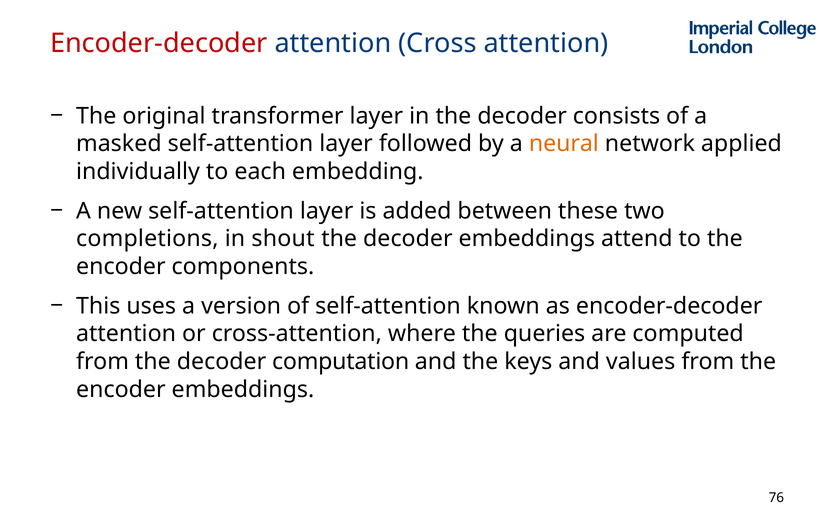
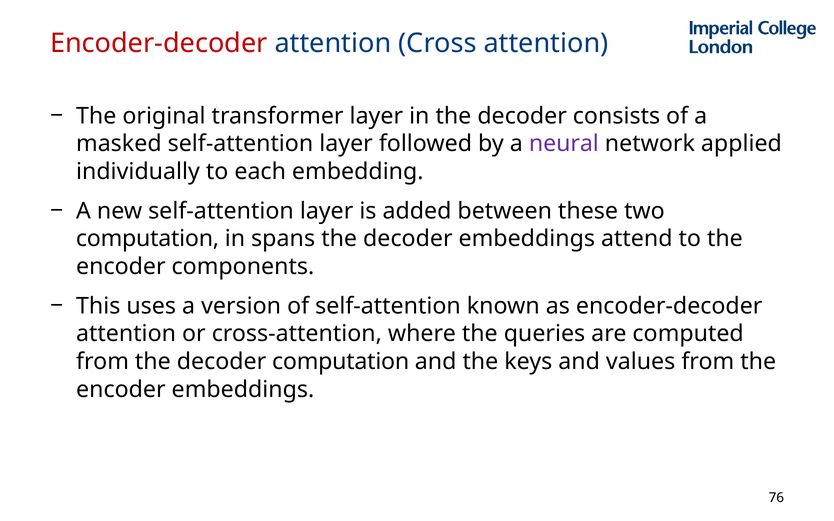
neural colour: orange -> purple (564, 144)
completions: completions -> computation (148, 239)
shout: shout -> spans (283, 239)
